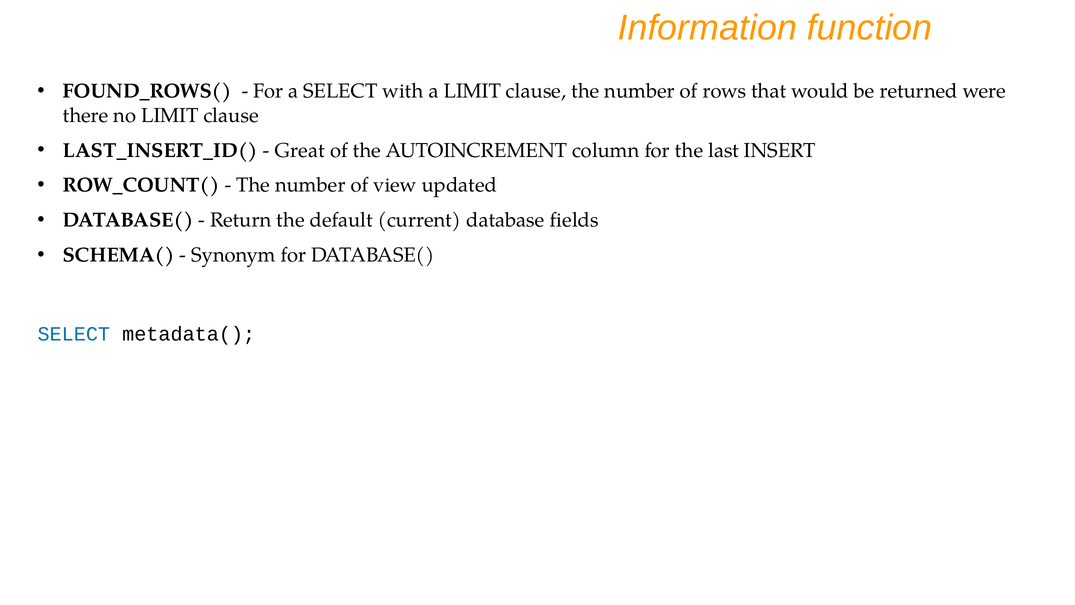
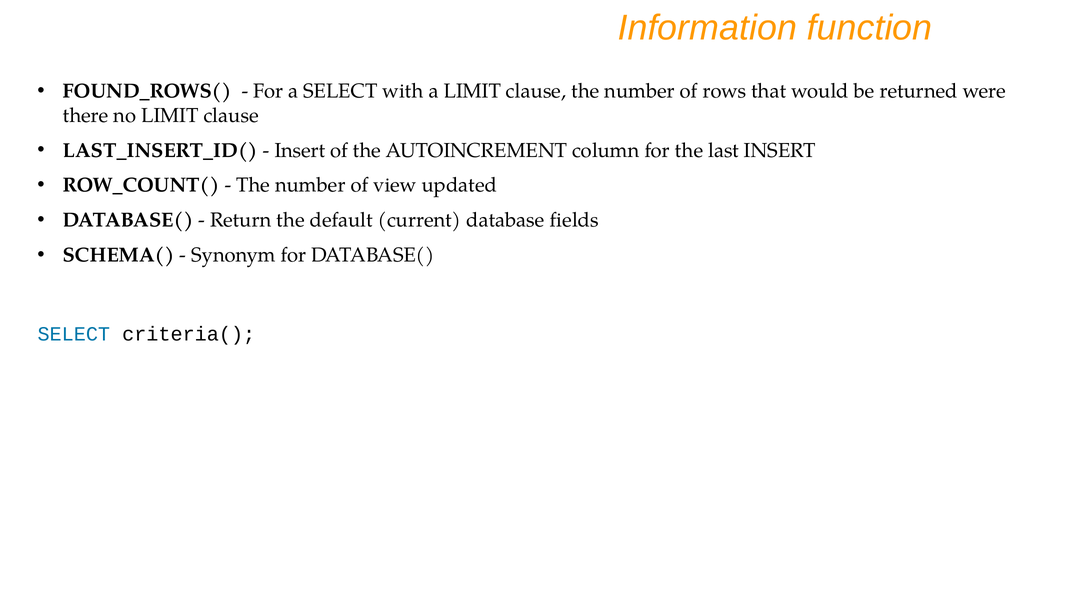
Great: Great -> Insert (300, 150)
metadata(: metadata( -> criteria( (189, 334)
